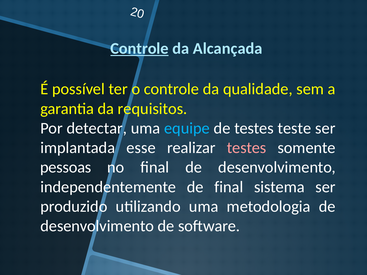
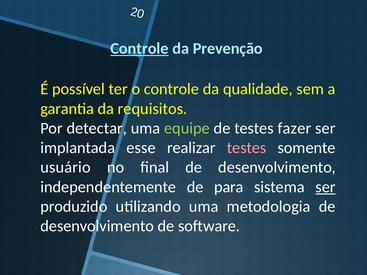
Alcançada: Alcançada -> Prevenção (228, 49)
equipe colour: light blue -> light green (187, 128)
teste: teste -> fazer (294, 128)
pessoas: pessoas -> usuário (65, 167)
de final: final -> para (229, 187)
ser underline: none -> present (325, 187)
